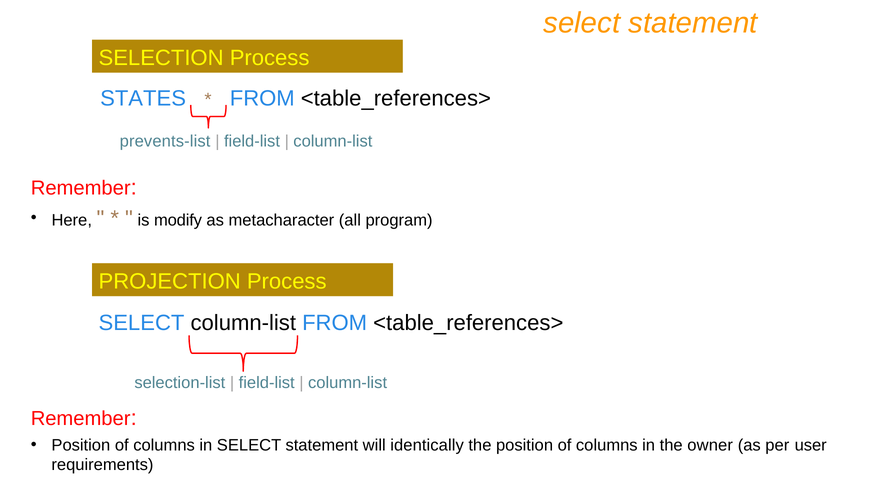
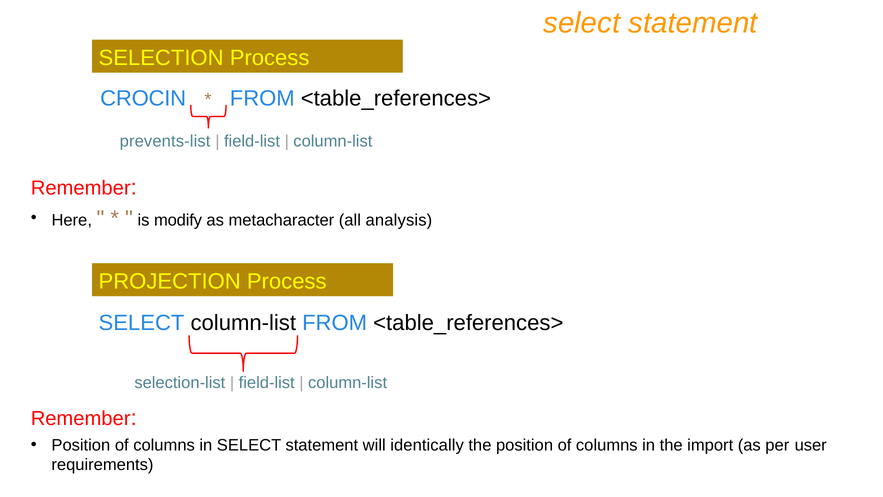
STATES: STATES -> CROCIN (143, 99)
program: program -> analysis (399, 220)
owner: owner -> import (710, 445)
